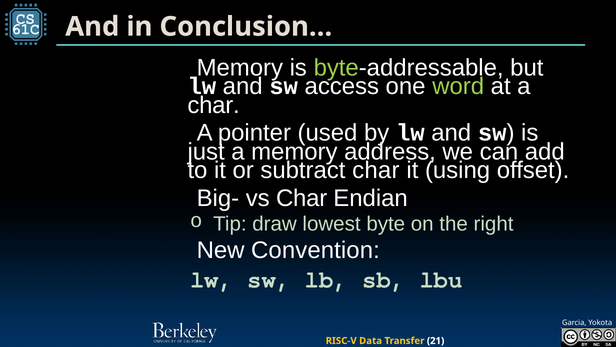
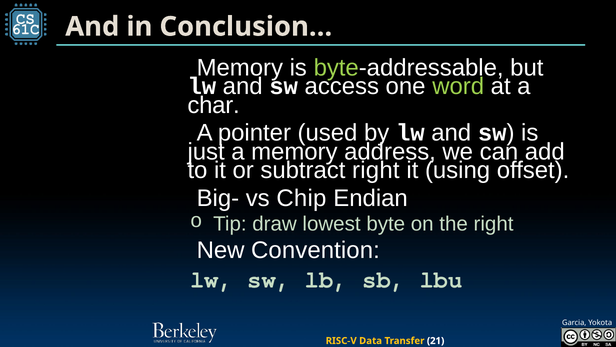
subtract char: char -> right (376, 170)
vs Char: Char -> Chip (301, 198)
